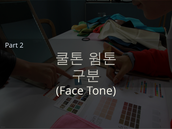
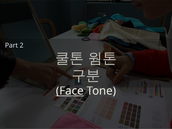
Face underline: none -> present (70, 91)
